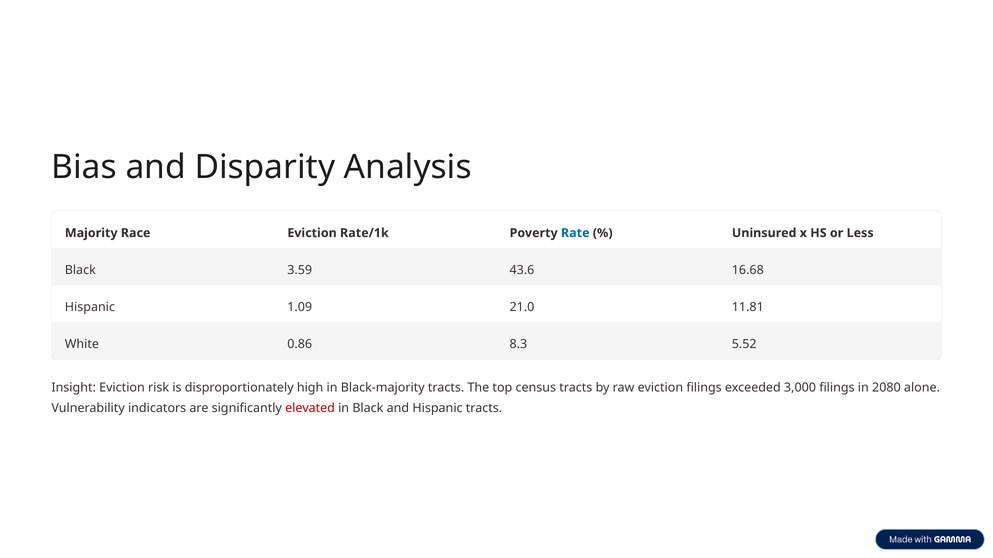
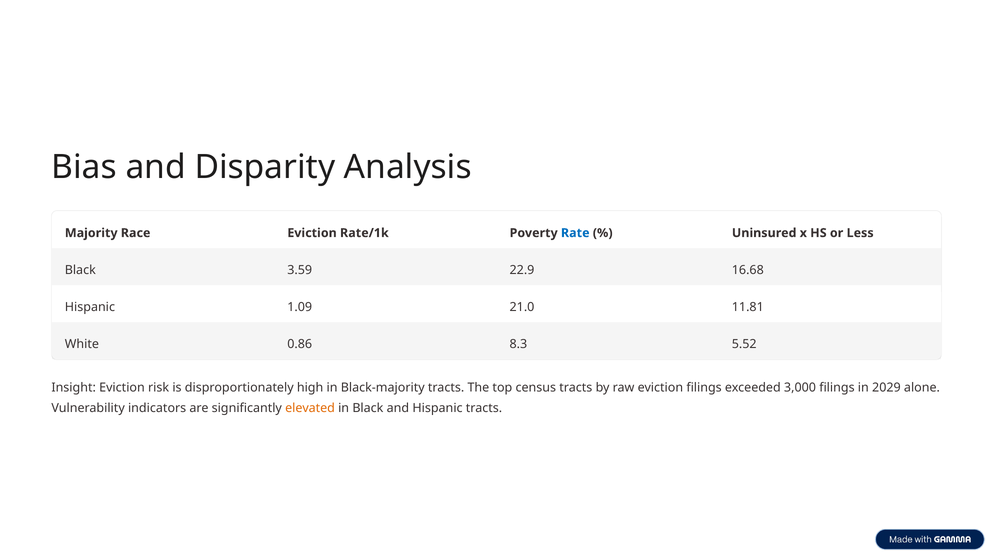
43.6: 43.6 -> 22.9 (522, 270)
2080: 2080 -> 2029 (886, 388)
elevated colour: red -> orange (310, 408)
